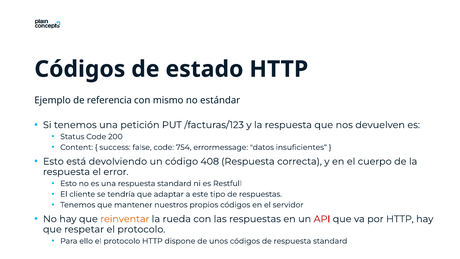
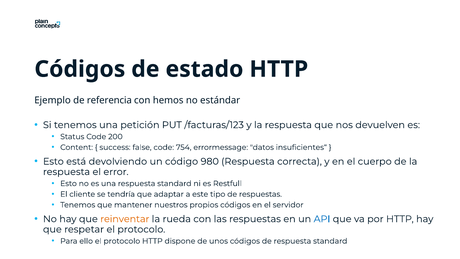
mismo: mismo -> hemos (168, 100)
408: 408 -> 980 (210, 161)
API colour: red -> blue (322, 219)
